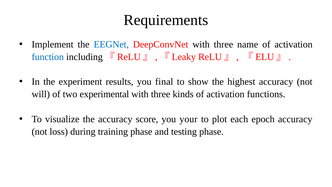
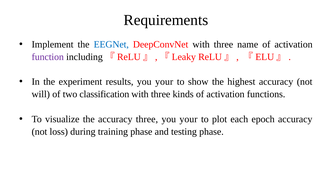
function colour: blue -> purple (48, 57)
results you final: final -> your (164, 82)
experimental: experimental -> classification (104, 94)
accuracy score: score -> three (147, 119)
